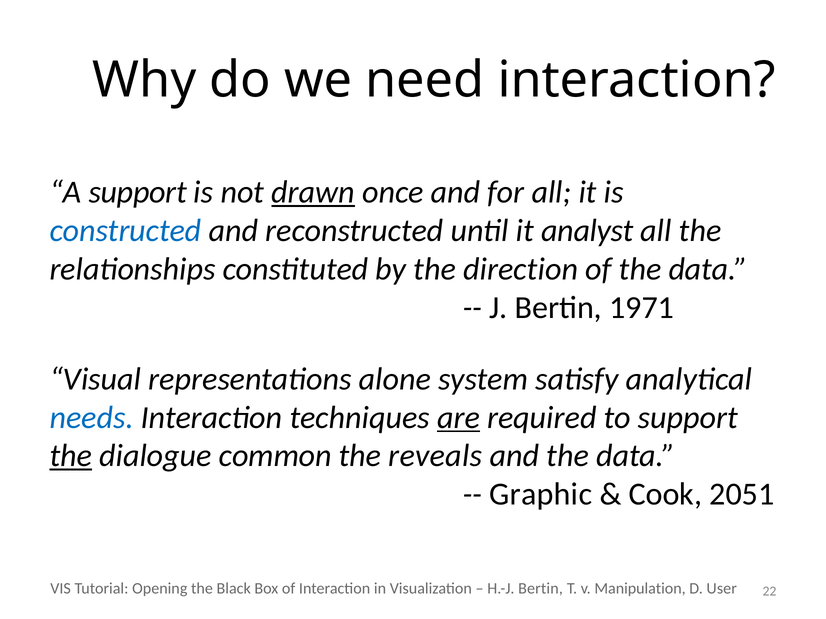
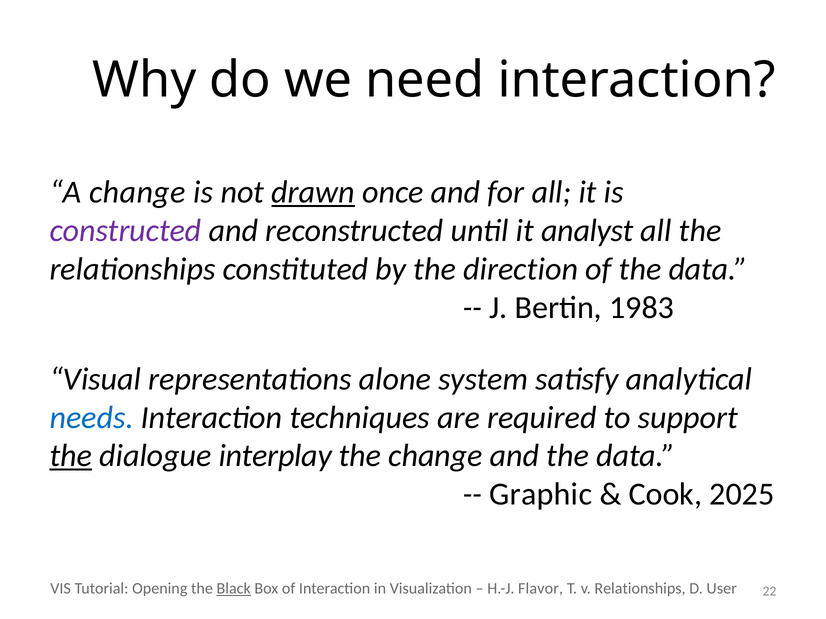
A support: support -> change (137, 192)
constructed colour: blue -> purple (126, 231)
1971: 1971 -> 1983 (642, 308)
are underline: present -> none (459, 418)
common: common -> interplay (275, 456)
the reveals: reveals -> change (435, 456)
2051: 2051 -> 2025 (742, 495)
Black underline: none -> present (234, 589)
H.-J Bertin: Bertin -> Flavor (541, 589)
v Manipulation: Manipulation -> Relationships (640, 589)
